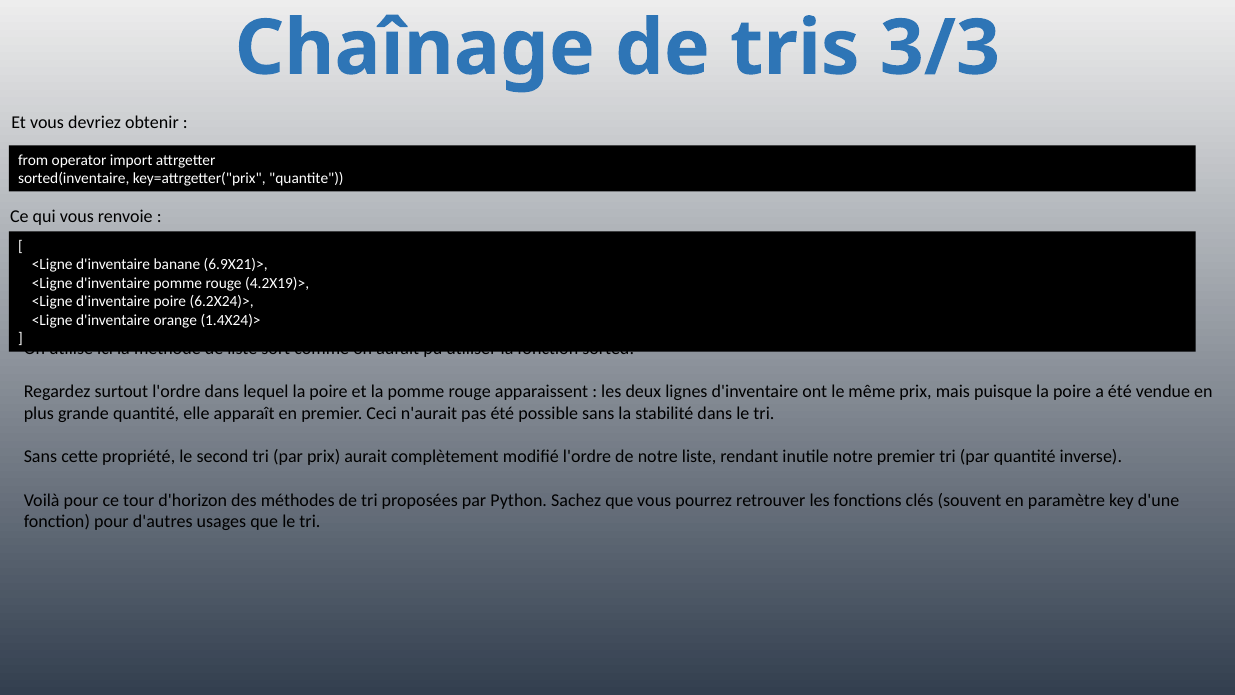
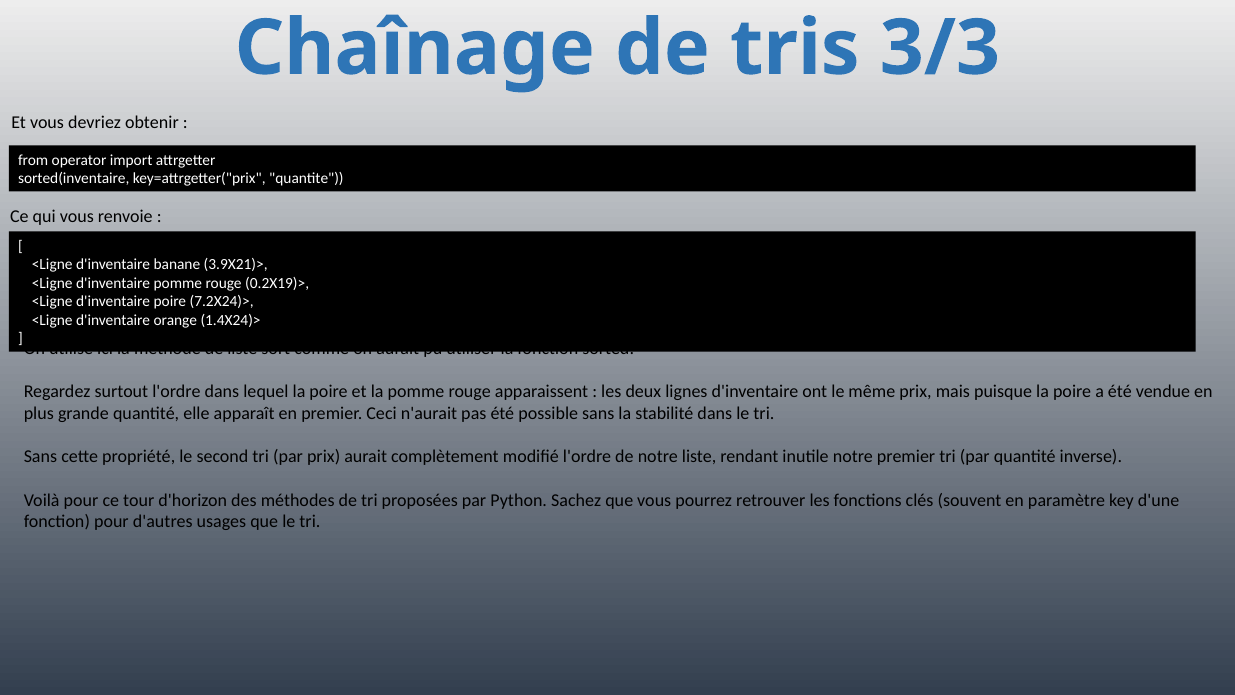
6.9X21)>: 6.9X21)> -> 3.9X21)> (236, 265)
4.2X19)>: 4.2X19)> -> 0.2X19)> (277, 283)
6.2X24)>: 6.2X24)> -> 7.2X24)> (222, 302)
